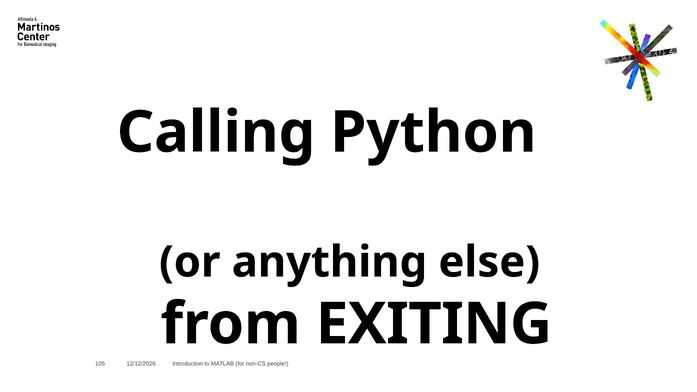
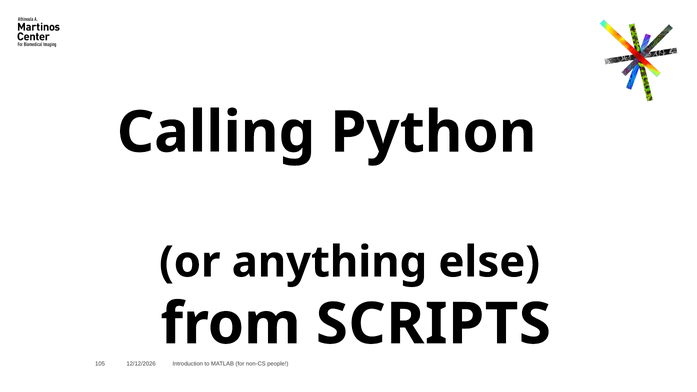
EXITING: EXITING -> SCRIPTS (433, 324)
